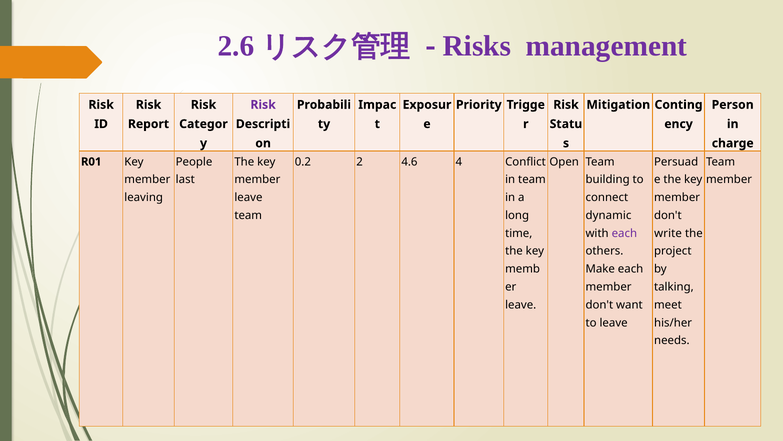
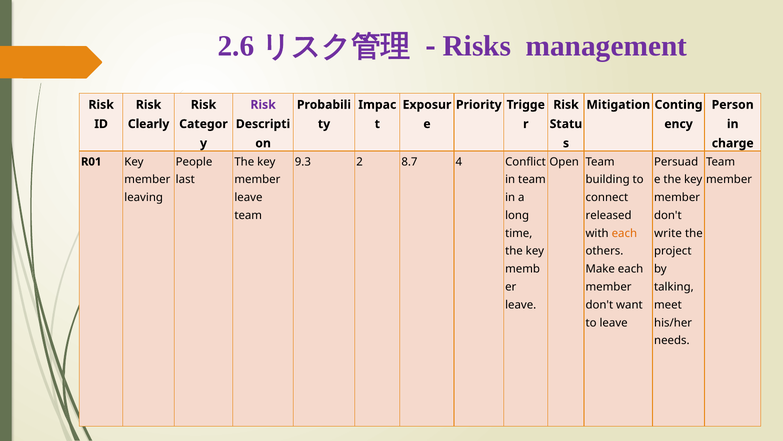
Report: Report -> Clearly (149, 124)
0.2: 0.2 -> 9.3 (303, 162)
4.6: 4.6 -> 8.7 (409, 162)
dynamic: dynamic -> released (609, 215)
each colour: purple -> orange (624, 233)
